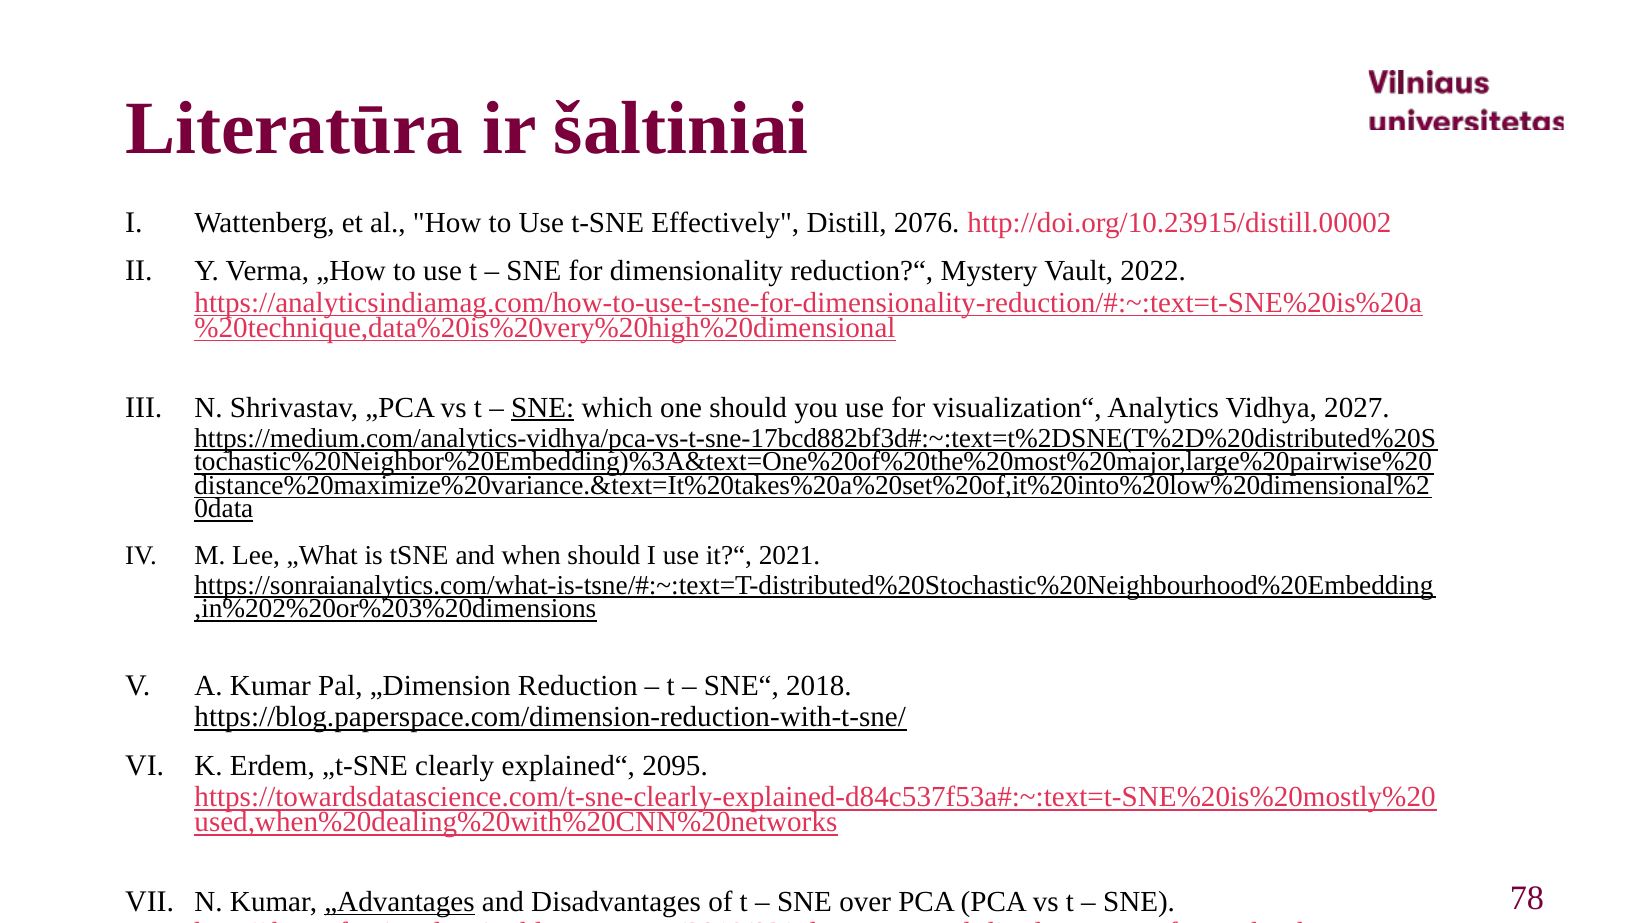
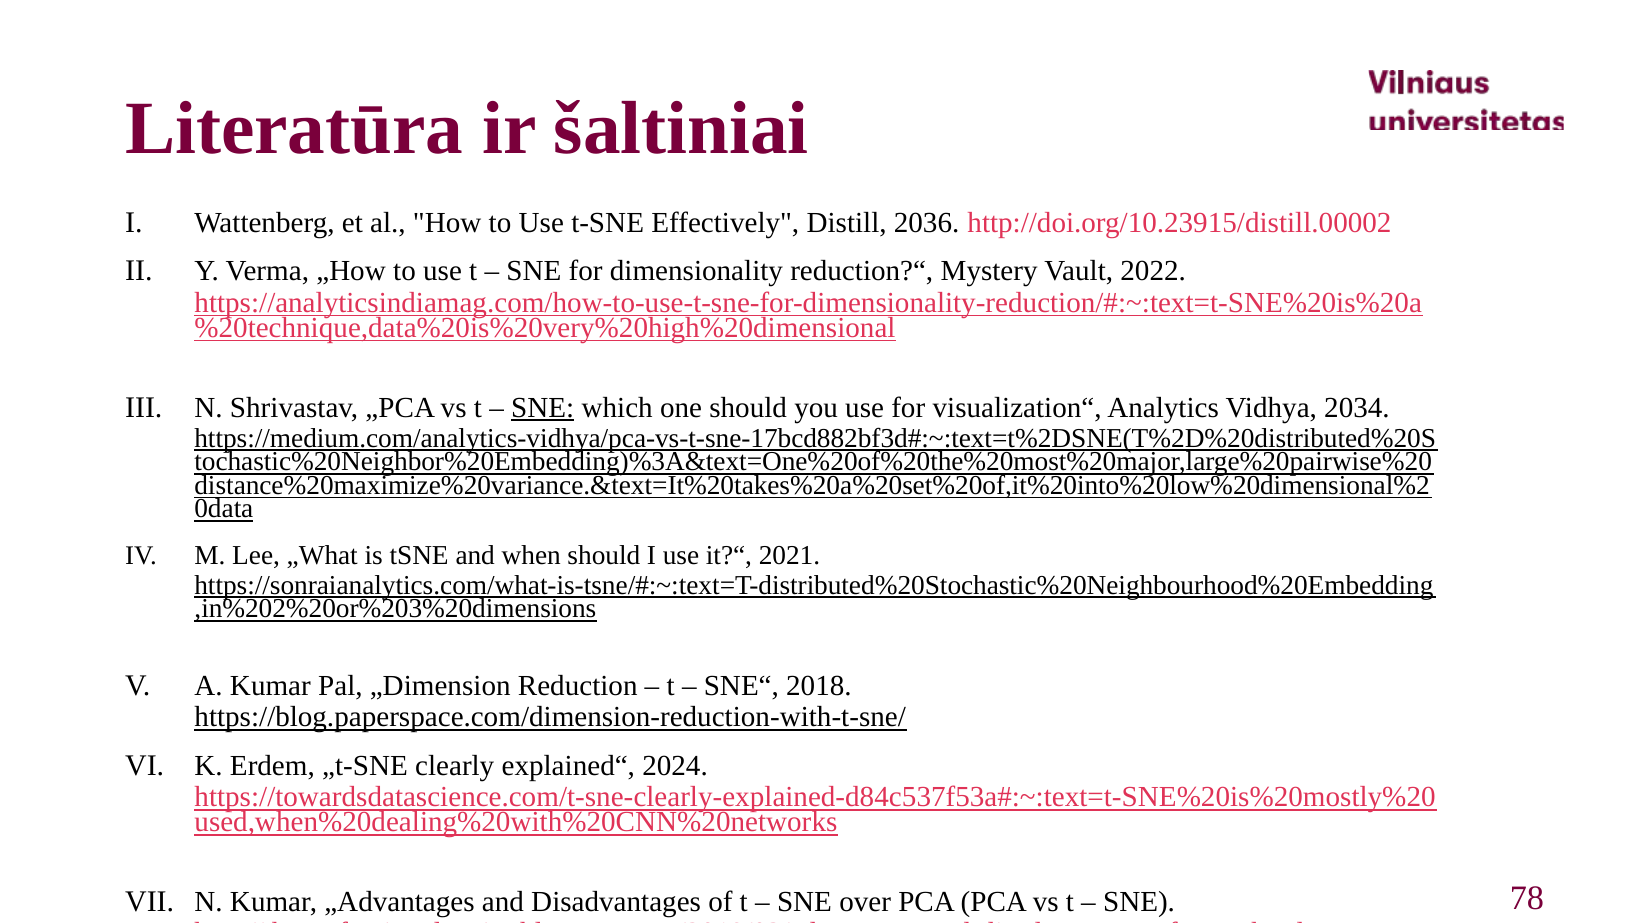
2076: 2076 -> 2036 (927, 223)
2027: 2027 -> 2034 (1357, 408)
2095: 2095 -> 2024 (675, 766)
„Advantages underline: present -> none (399, 903)
